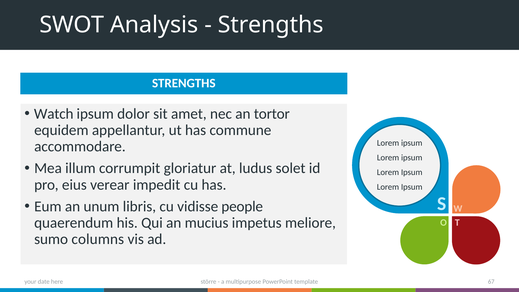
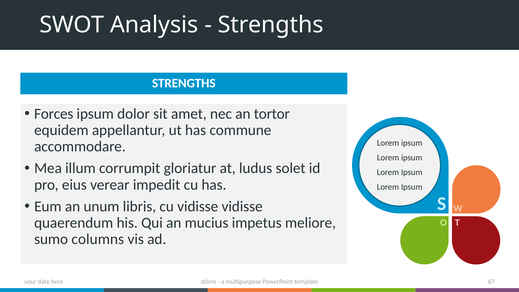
Watch: Watch -> Forces (54, 114)
vidisse people: people -> vidisse (242, 206)
